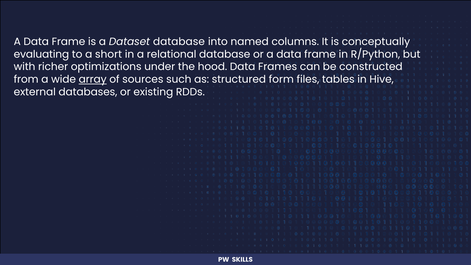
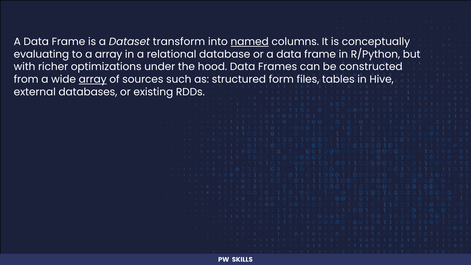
Dataset database: database -> transform (179, 42)
named underline: none -> present (250, 42)
a short: short -> array (109, 54)
